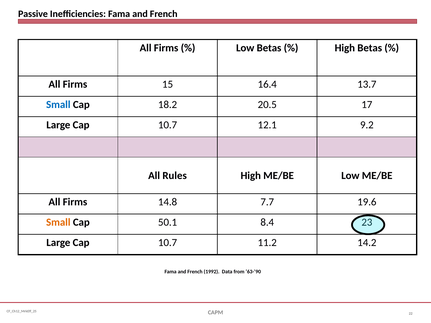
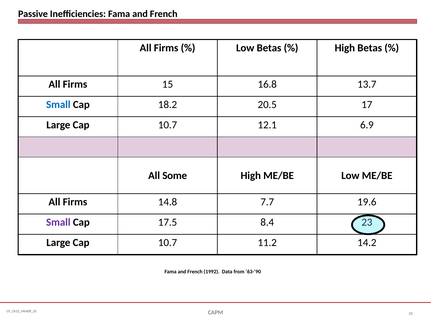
16.4: 16.4 -> 16.8 (267, 84)
9.2: 9.2 -> 6.9 (367, 125)
Rules: Rules -> Some (175, 176)
Small colour: orange -> purple (58, 222)
50.1: 50.1 -> 17.5 (168, 222)
